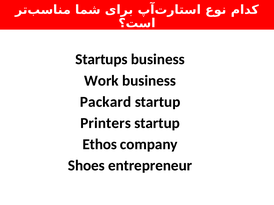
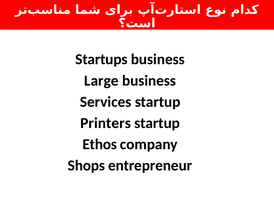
Work: Work -> Large (101, 81)
Packard: Packard -> Services (106, 102)
Shoes: Shoes -> Shops (86, 166)
